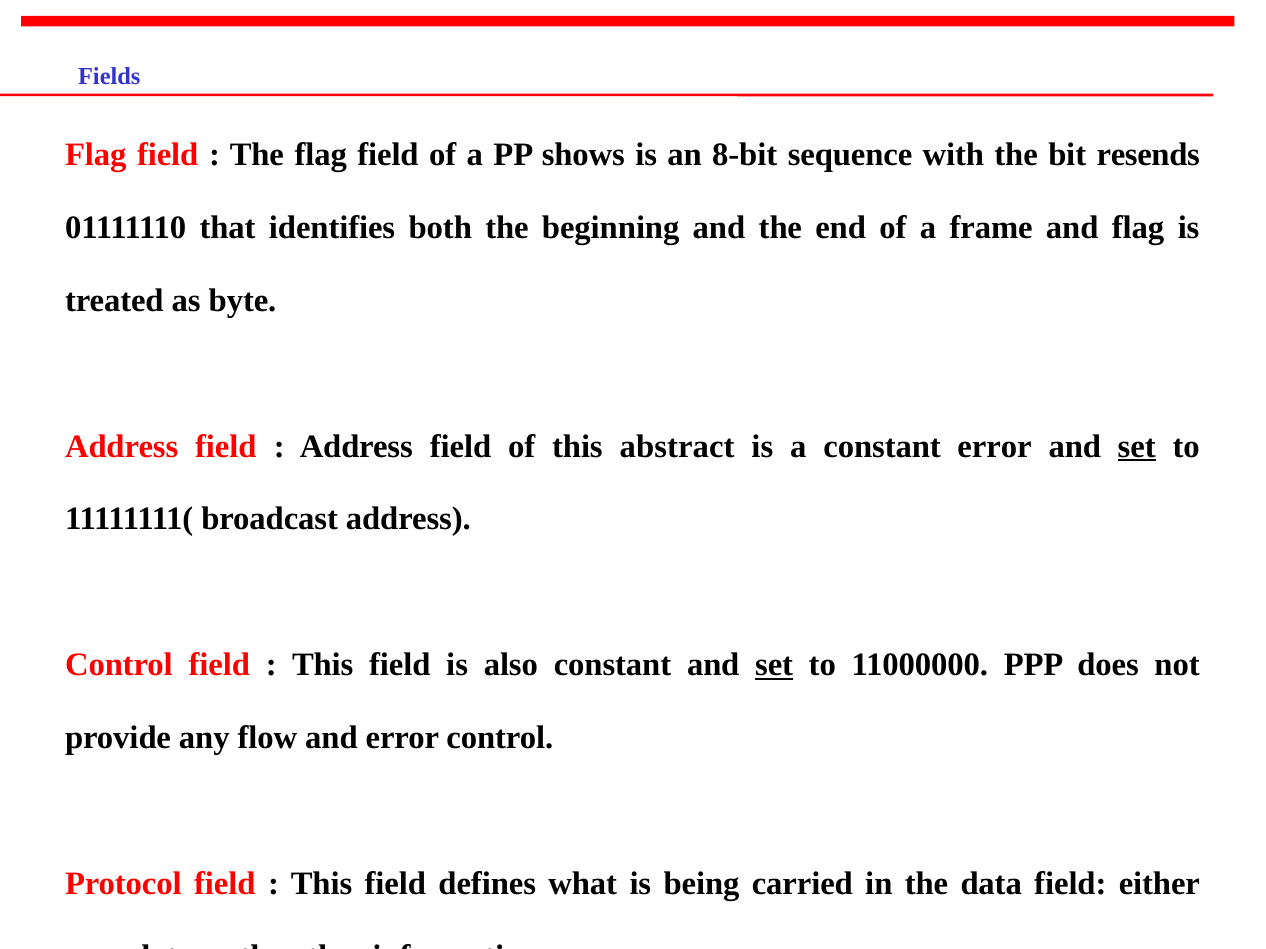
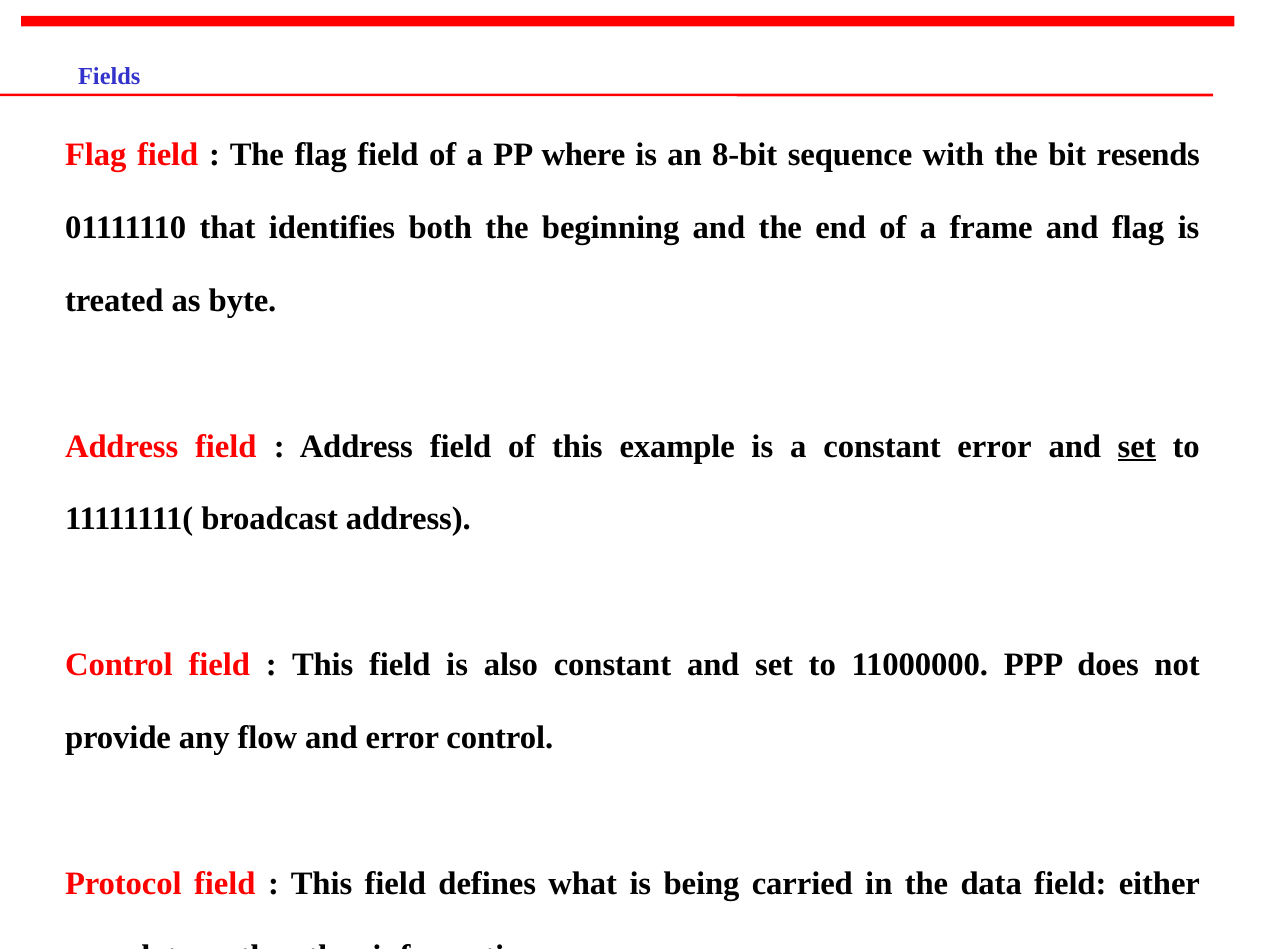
shows: shows -> where (583, 155)
abstract: abstract -> example (677, 446)
set underline: present -> none (774, 665)
